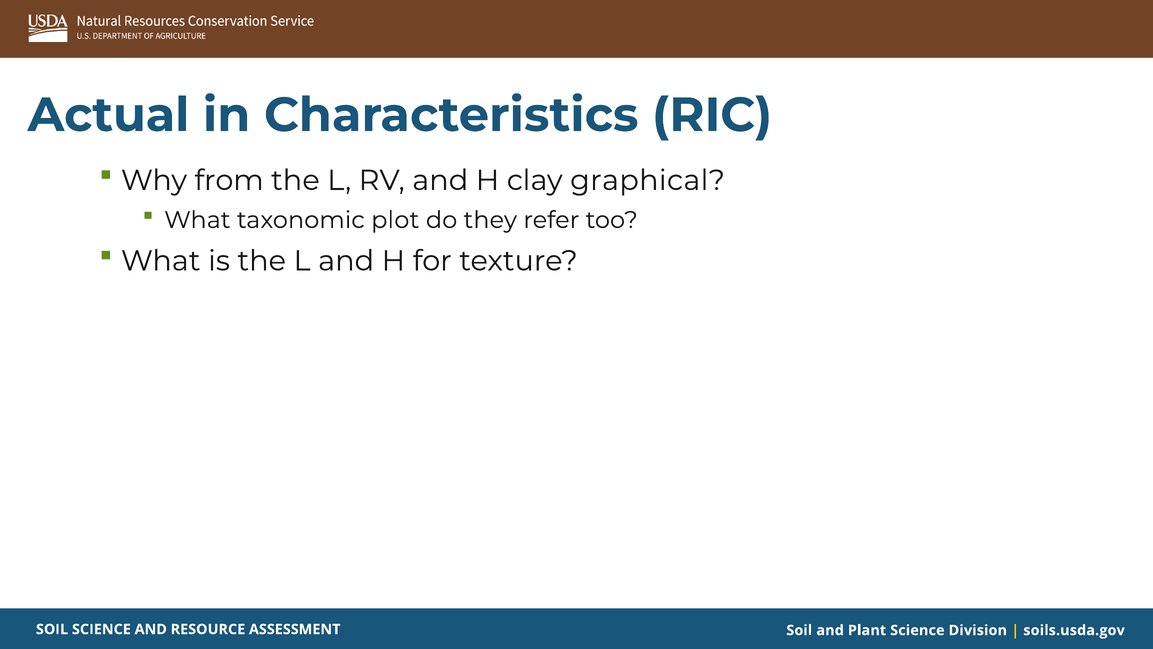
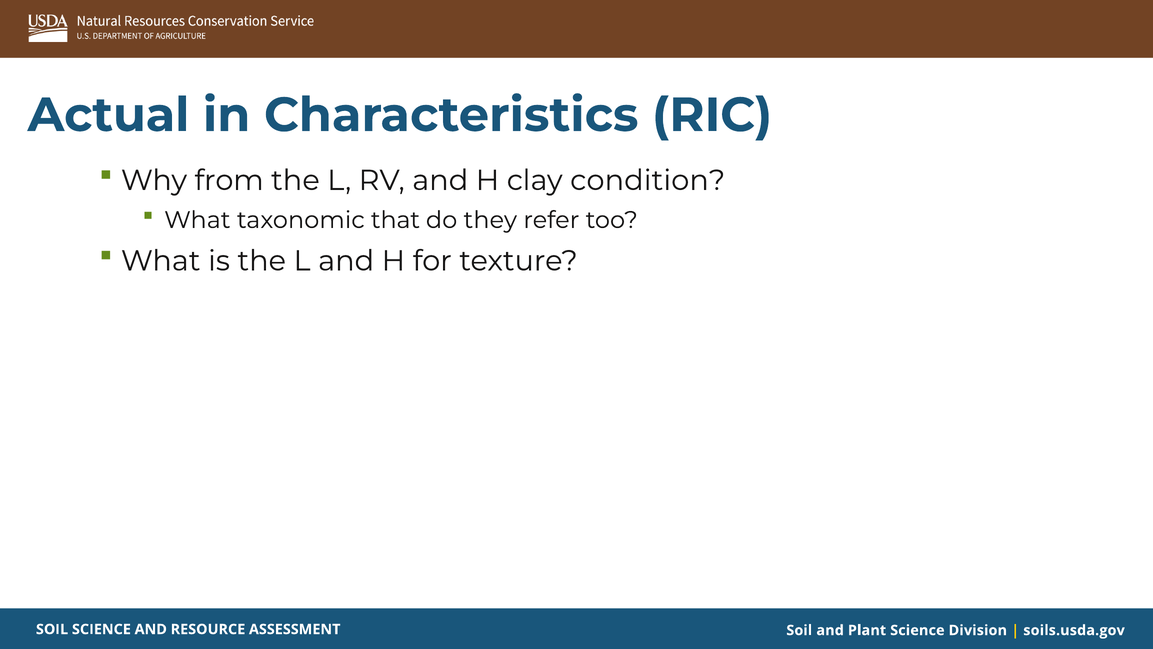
graphical: graphical -> condition (648, 180)
plot: plot -> that (395, 220)
